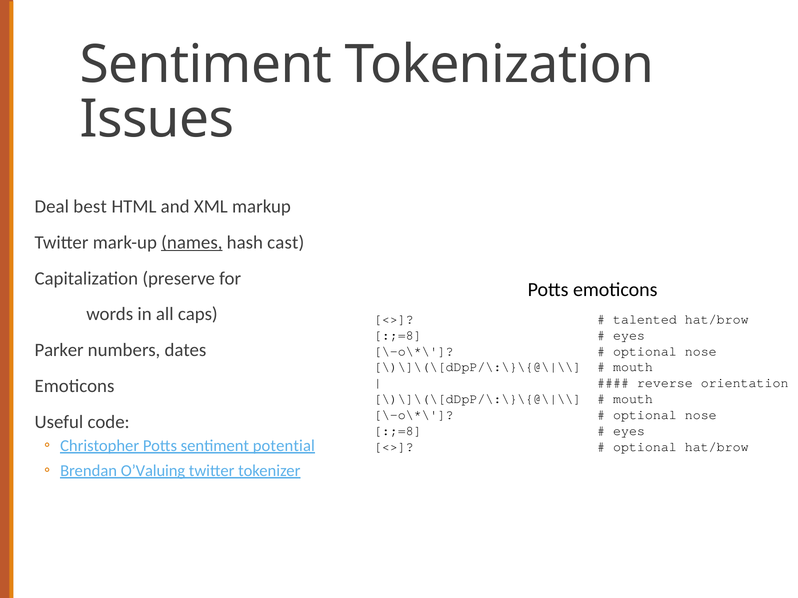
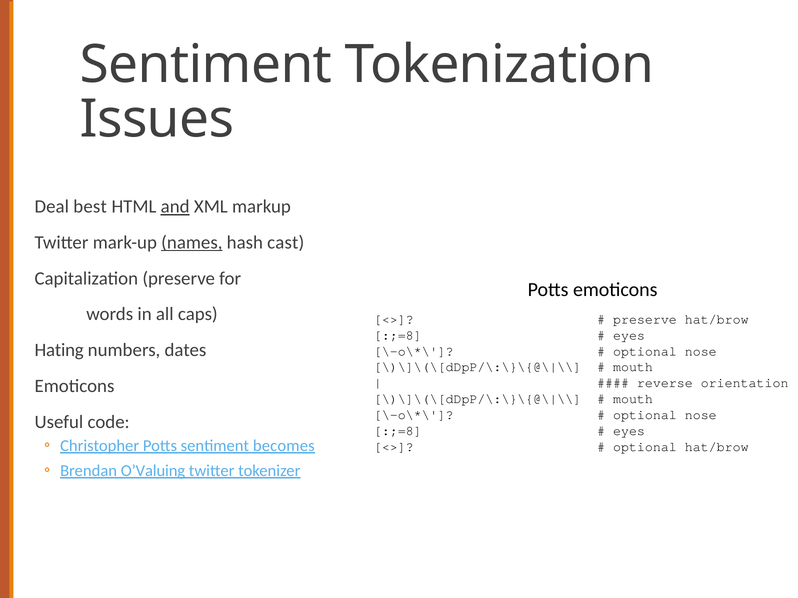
and underline: none -> present (175, 207)
talented: talented -> preserve (645, 320)
Parker: Parker -> Hating (59, 350)
potential: potential -> becomes (284, 446)
